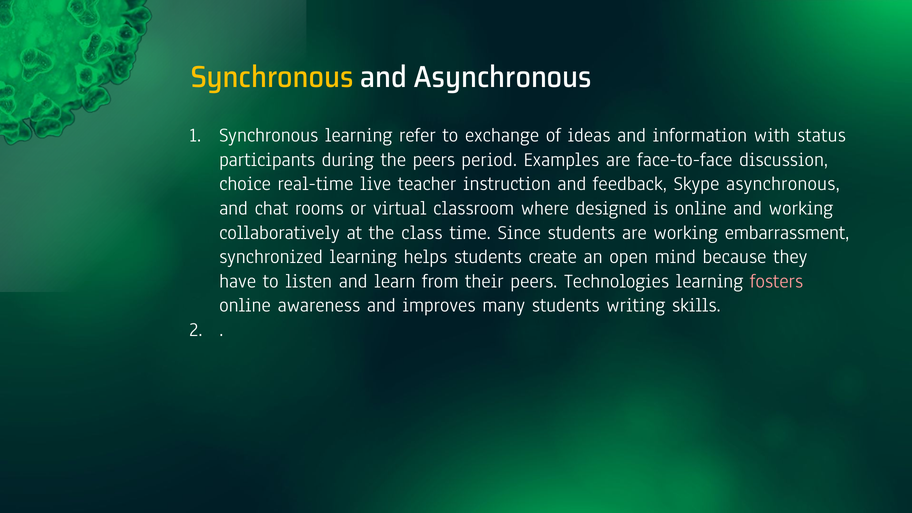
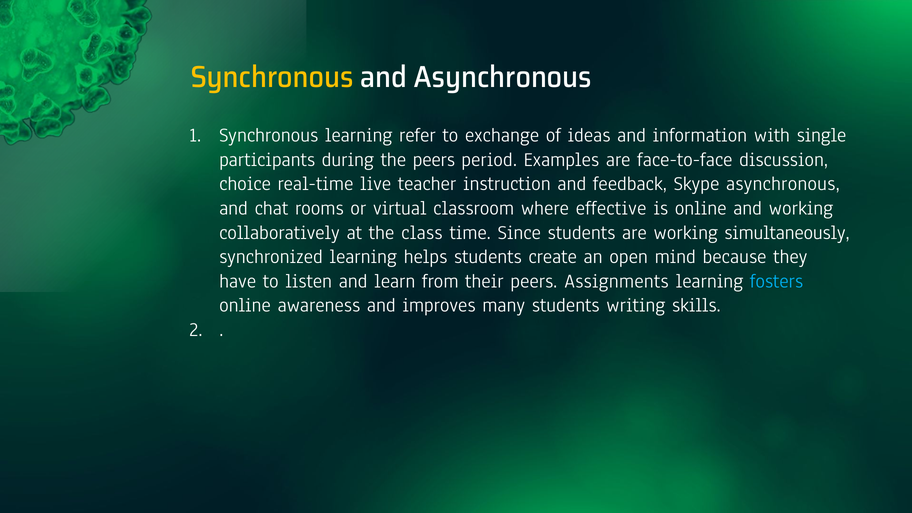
status: status -> single (821, 135)
designed: designed -> effective (611, 208)
embarrassment: embarrassment -> simultaneously (787, 232)
Technologies: Technologies -> Assignments (616, 281)
fosters colour: pink -> light blue (776, 281)
